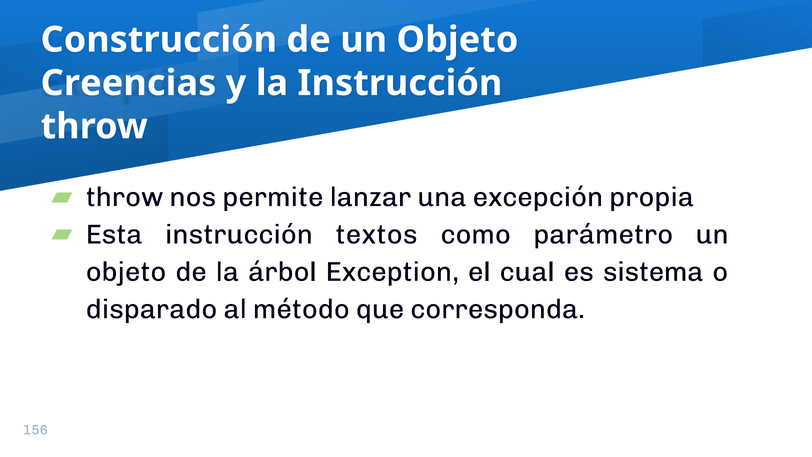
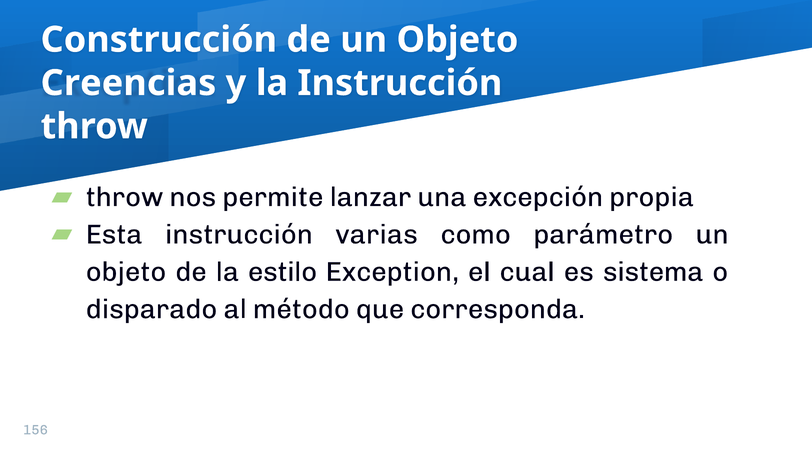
textos: textos -> varias (377, 234)
árbol: árbol -> estilo (283, 272)
